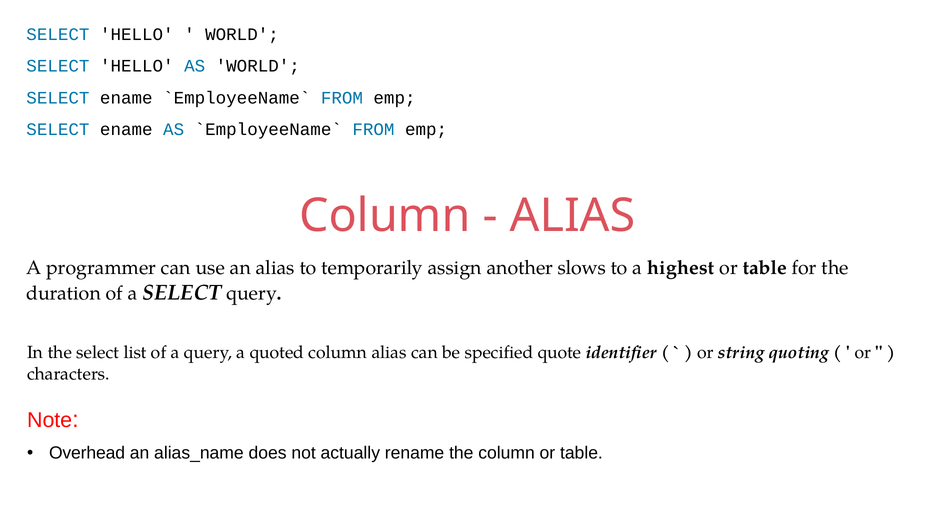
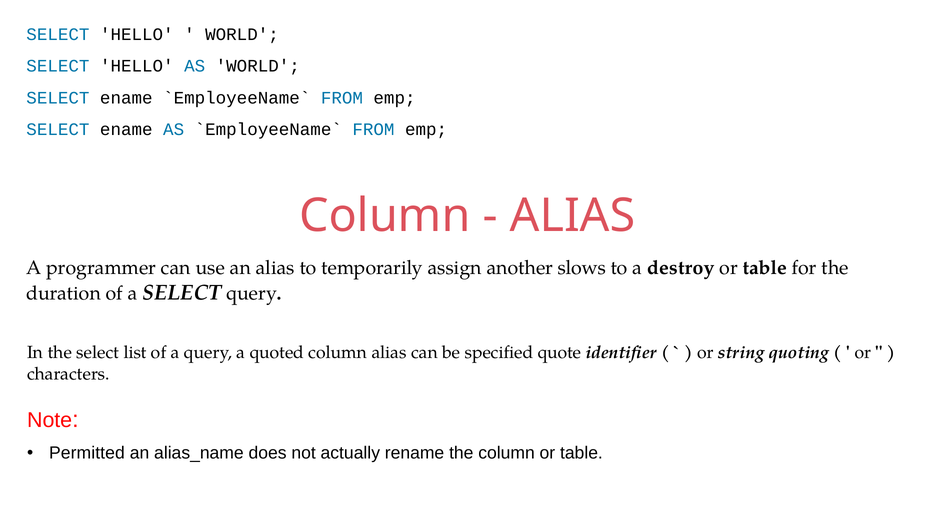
highest: highest -> destroy (681, 268)
Overhead: Overhead -> Permitted (87, 453)
